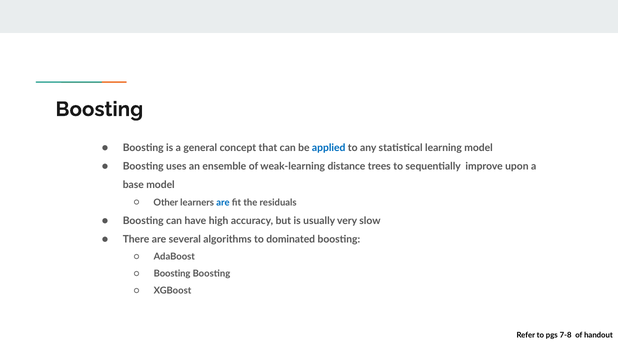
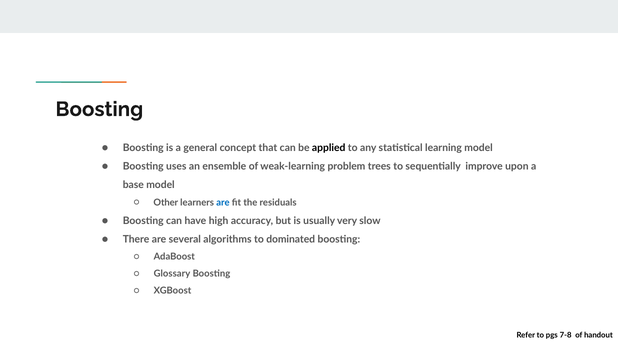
applied colour: blue -> black (329, 148)
distance: distance -> problem (346, 166)
Boosting: Boosting -> Glossary (172, 273)
